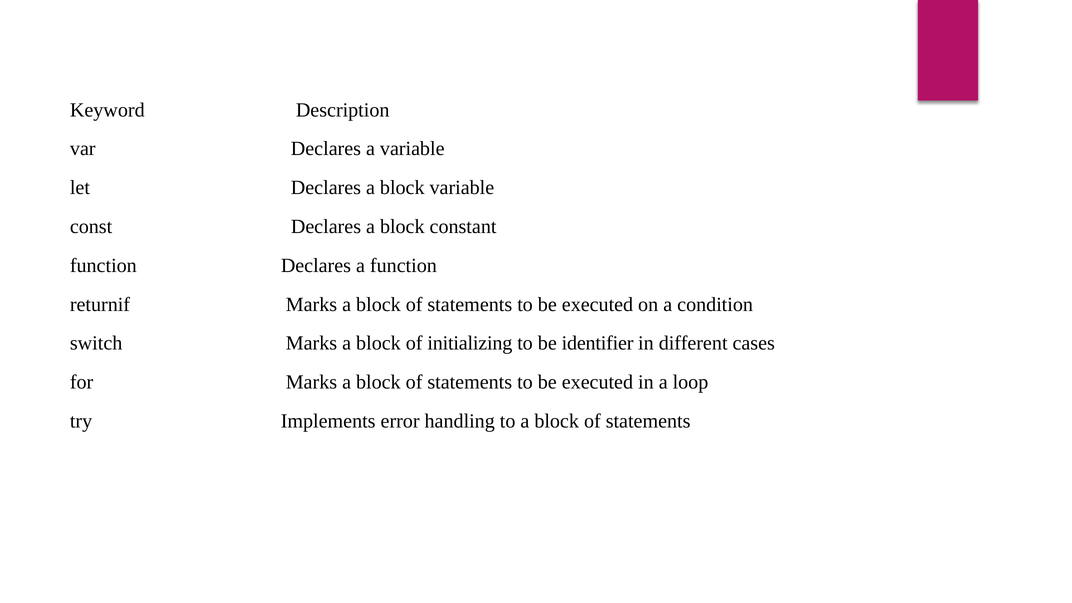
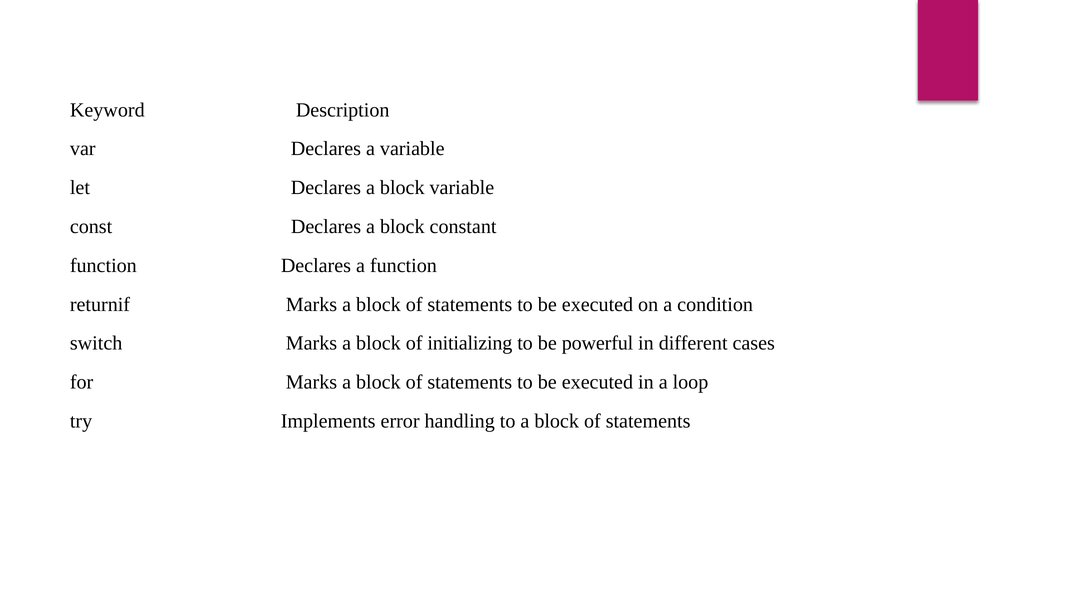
identifier: identifier -> powerful (598, 343)
